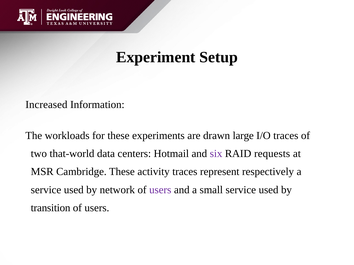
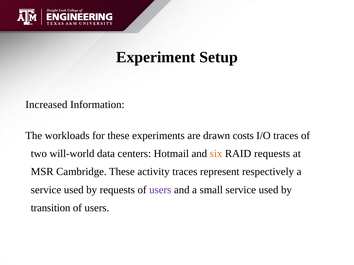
large: large -> costs (243, 136)
that-world: that-world -> will-world (72, 154)
six colour: purple -> orange (216, 154)
by network: network -> requests (117, 190)
